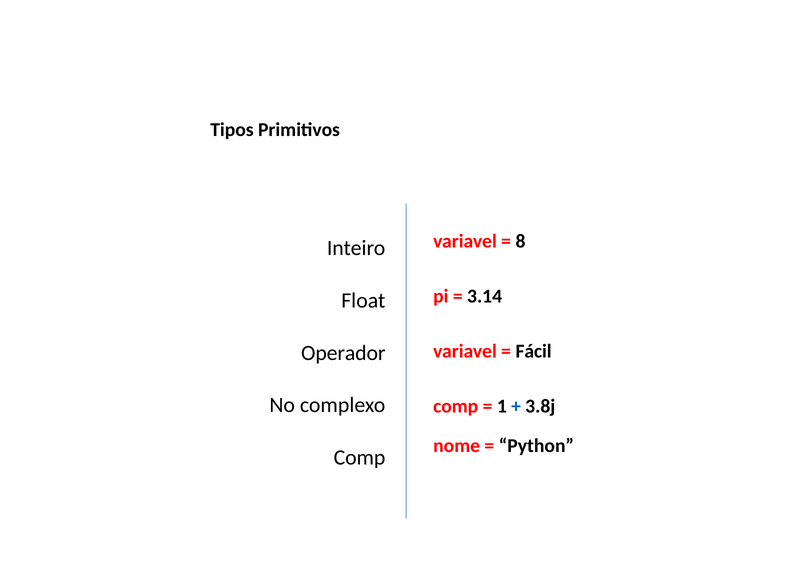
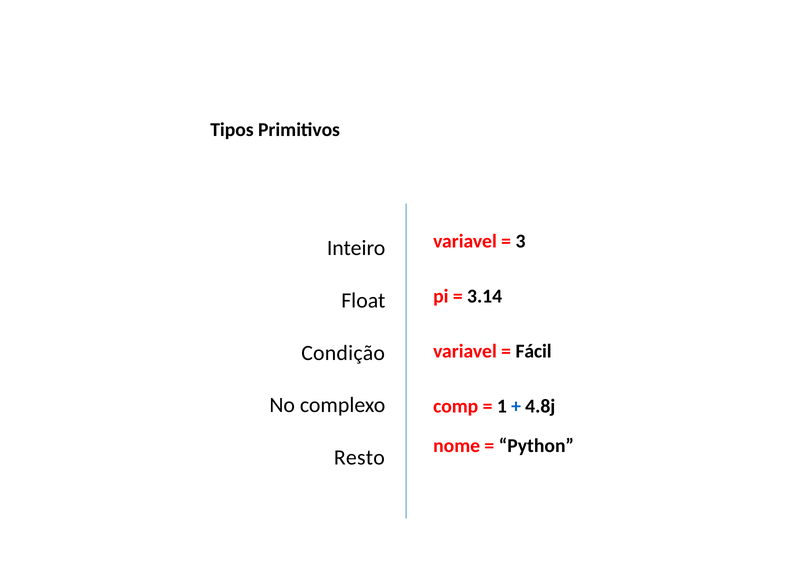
8: 8 -> 3 (520, 241)
Operador: Operador -> Condição (343, 353)
3.8j: 3.8j -> 4.8j (540, 407)
Comp: Comp -> Resto (359, 458)
